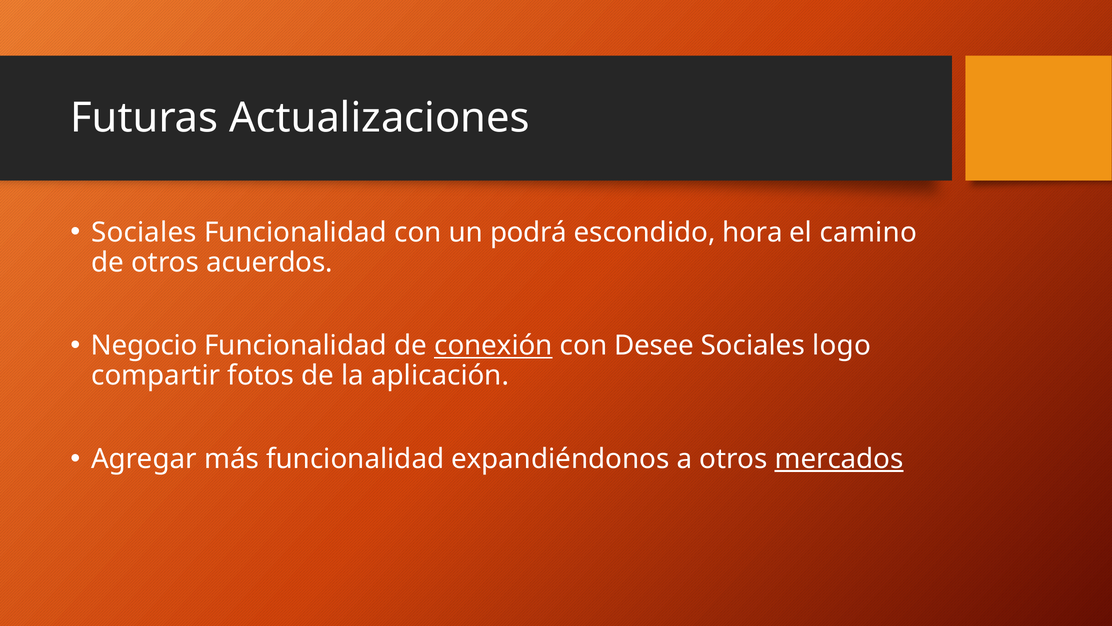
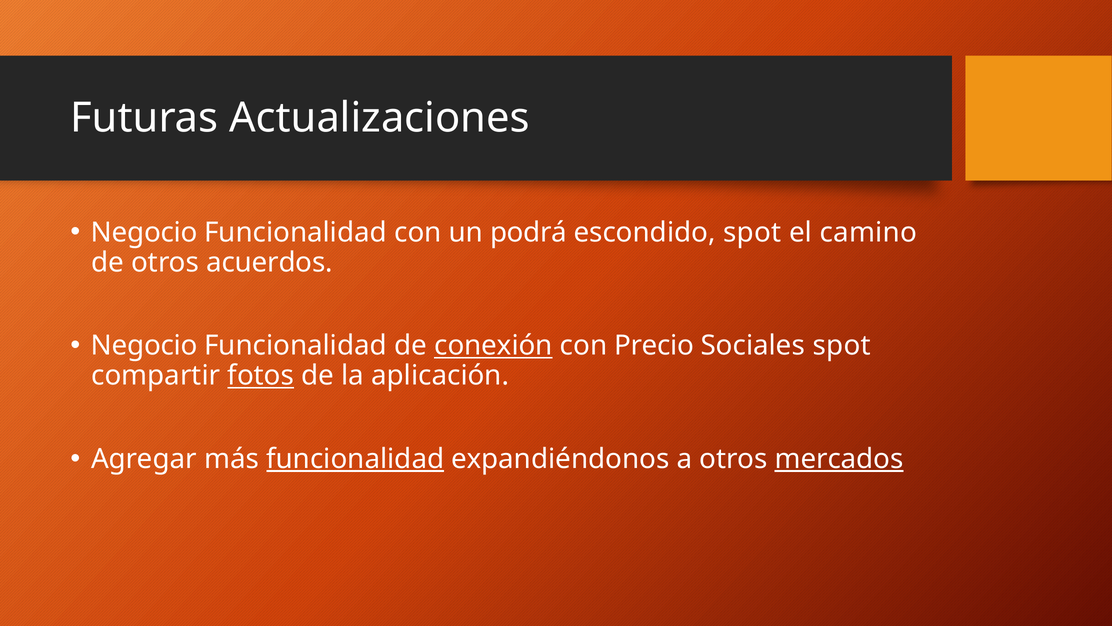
Sociales: Sociales -> Negocio (144, 232)
escondido hora: hora -> spot (752, 232)
Desee: Desee -> Precio (654, 345)
Sociales logo: logo -> spot (842, 345)
fotos underline: none -> present (261, 375)
funcionalidad underline: none -> present (355, 459)
